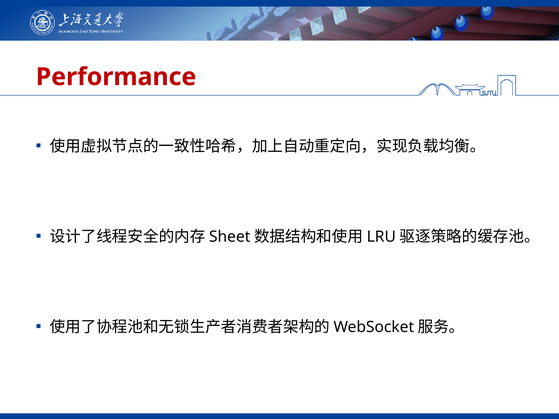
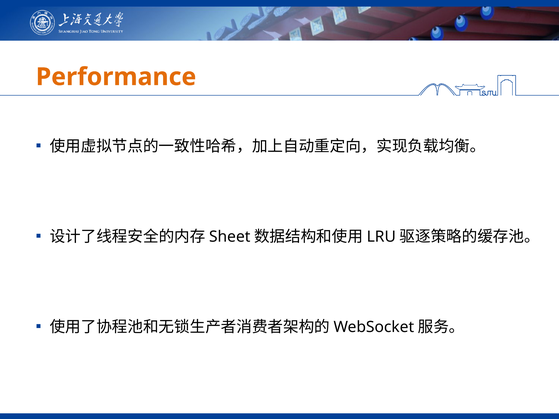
Performance colour: red -> orange (116, 77)
